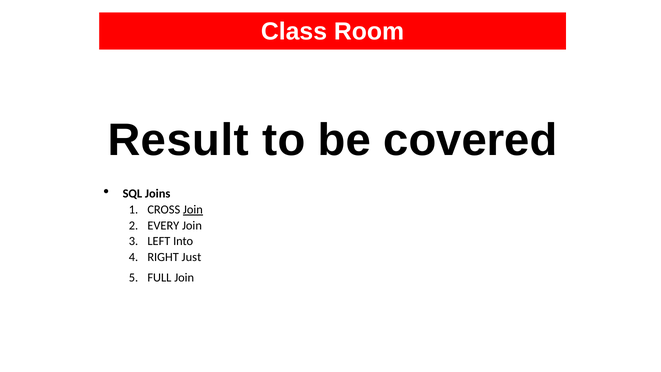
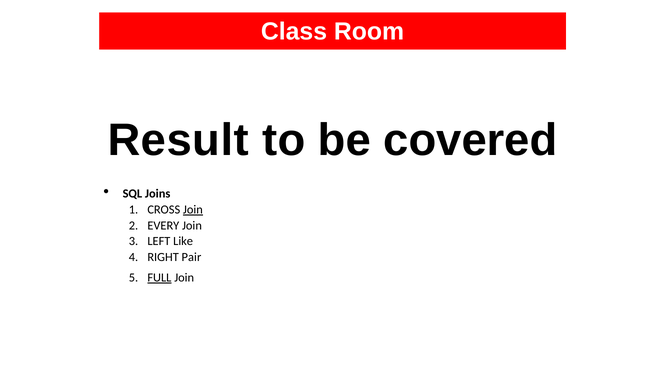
Into: Into -> Like (183, 241)
Just: Just -> Pair (191, 257)
FULL underline: none -> present (159, 278)
